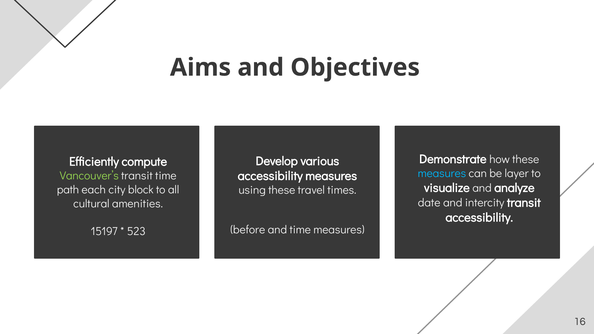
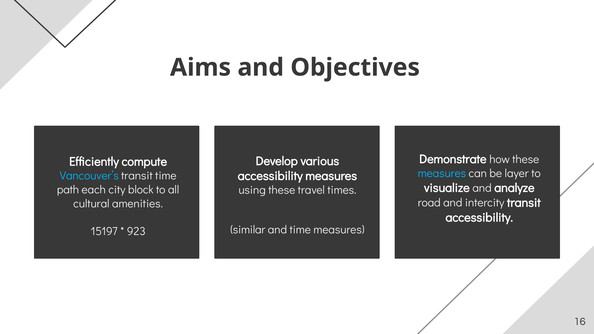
Vancouver’s colour: light green -> light blue (89, 176)
date: date -> road (429, 203)
before: before -> similar (248, 230)
523: 523 -> 923 (136, 231)
